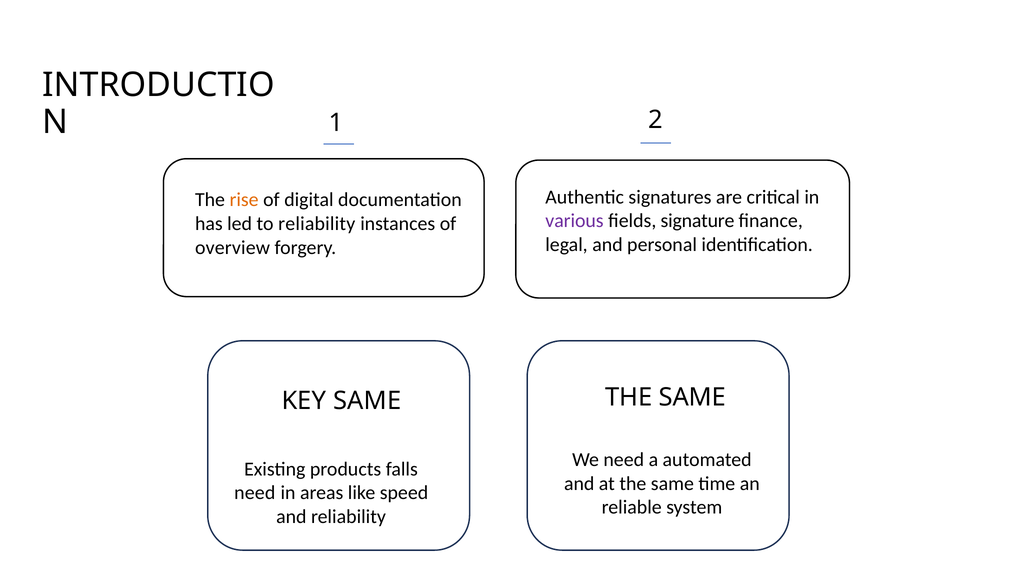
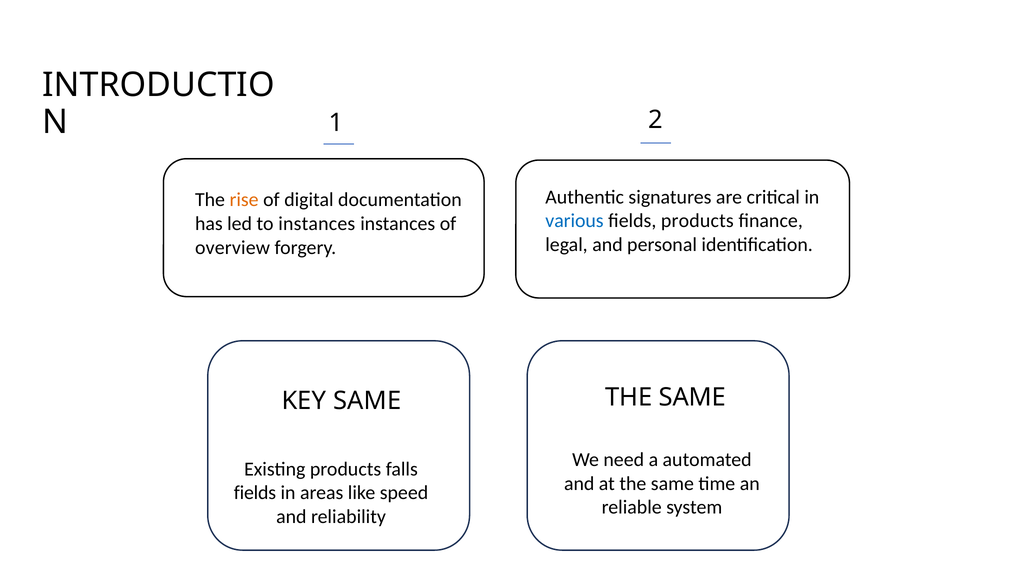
various colour: purple -> blue (574, 221)
fields signature: signature -> products (697, 221)
to reliability: reliability -> instances (317, 224)
need: need -> fields (255, 493)
